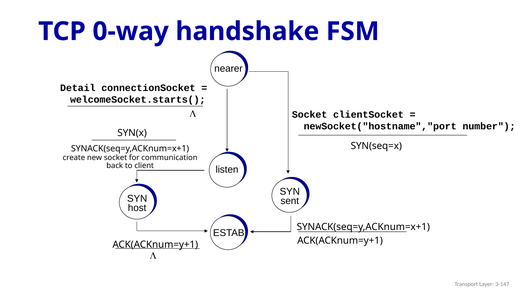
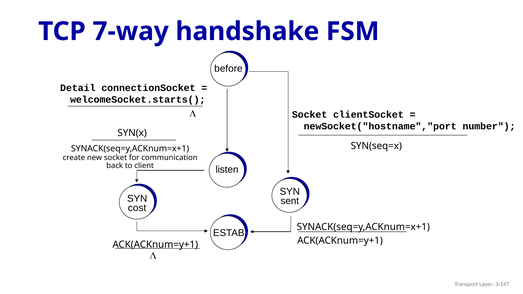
0-way: 0-way -> 7-way (131, 31)
nearer: nearer -> before (228, 69)
host: host -> cost (137, 208)
